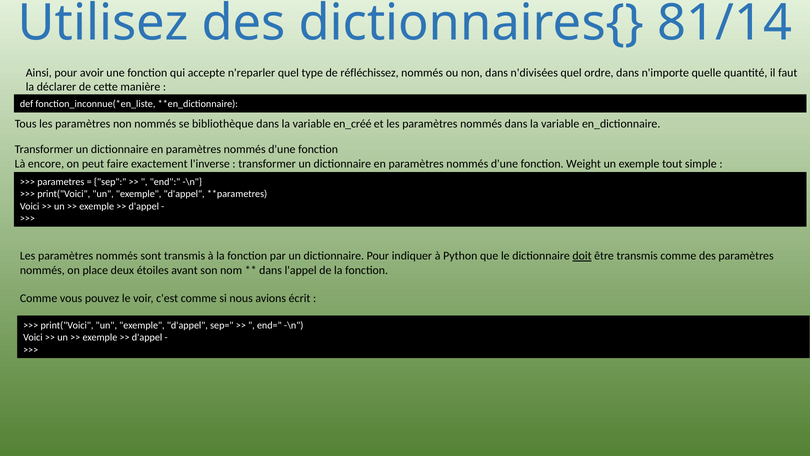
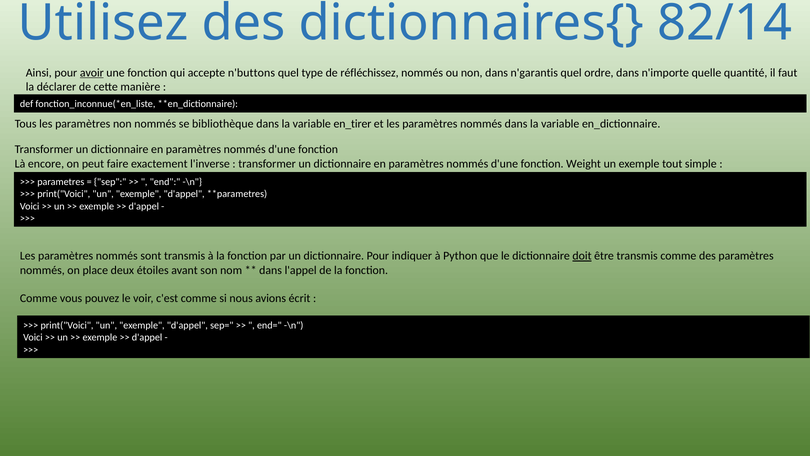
81/14: 81/14 -> 82/14 (725, 23)
avoir underline: none -> present (92, 73)
n'reparler: n'reparler -> n'buttons (251, 73)
n'divisées: n'divisées -> n'garantis (534, 73)
en_créé: en_créé -> en_tirer (352, 124)
